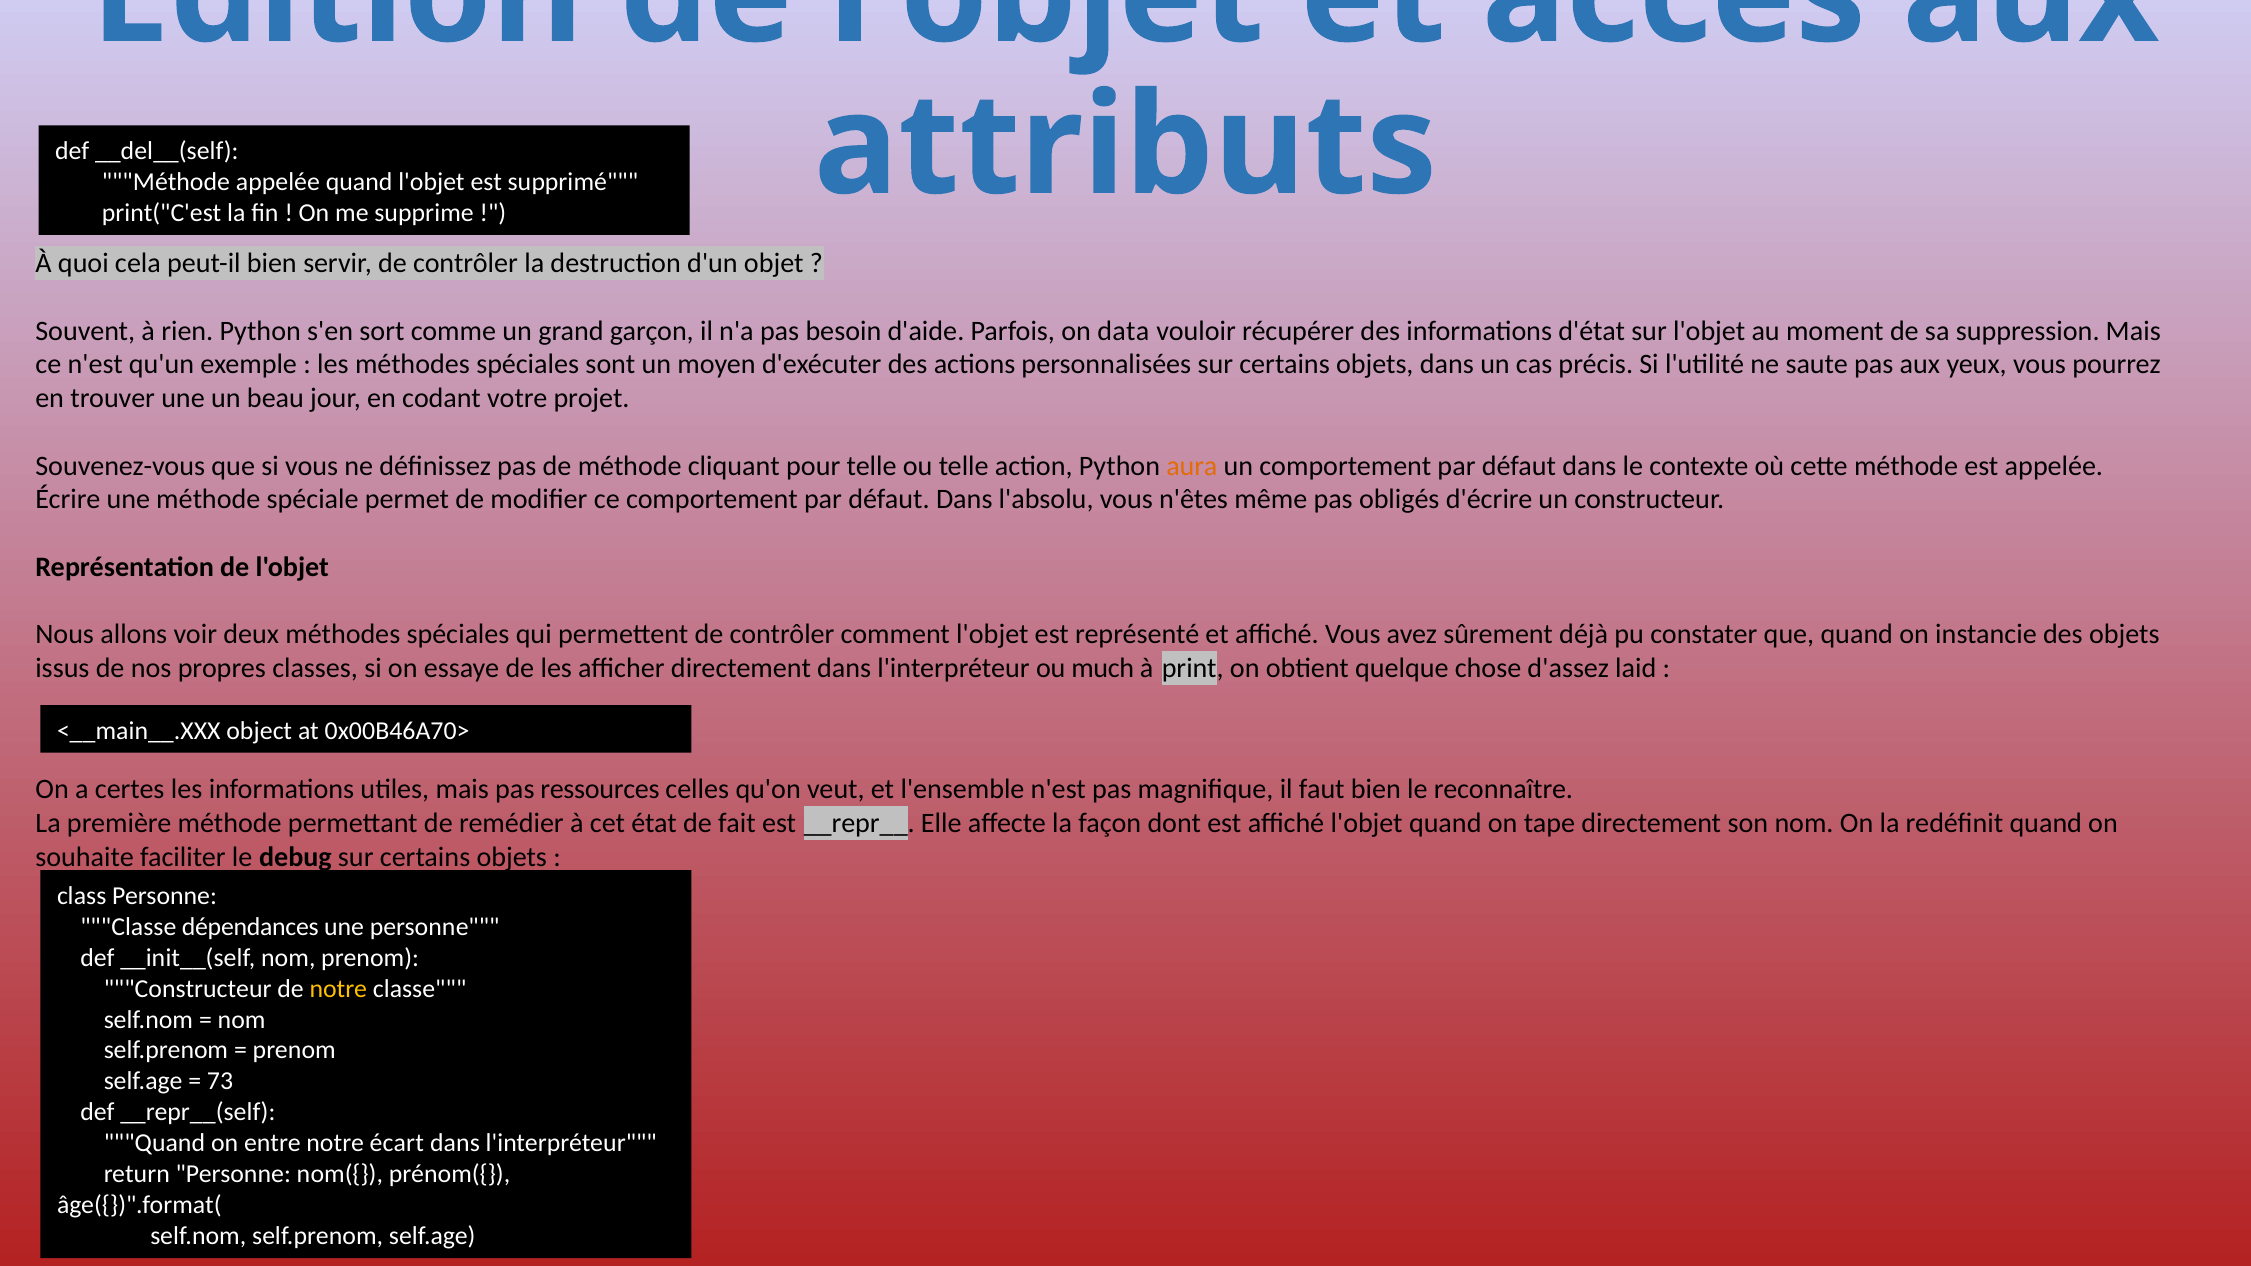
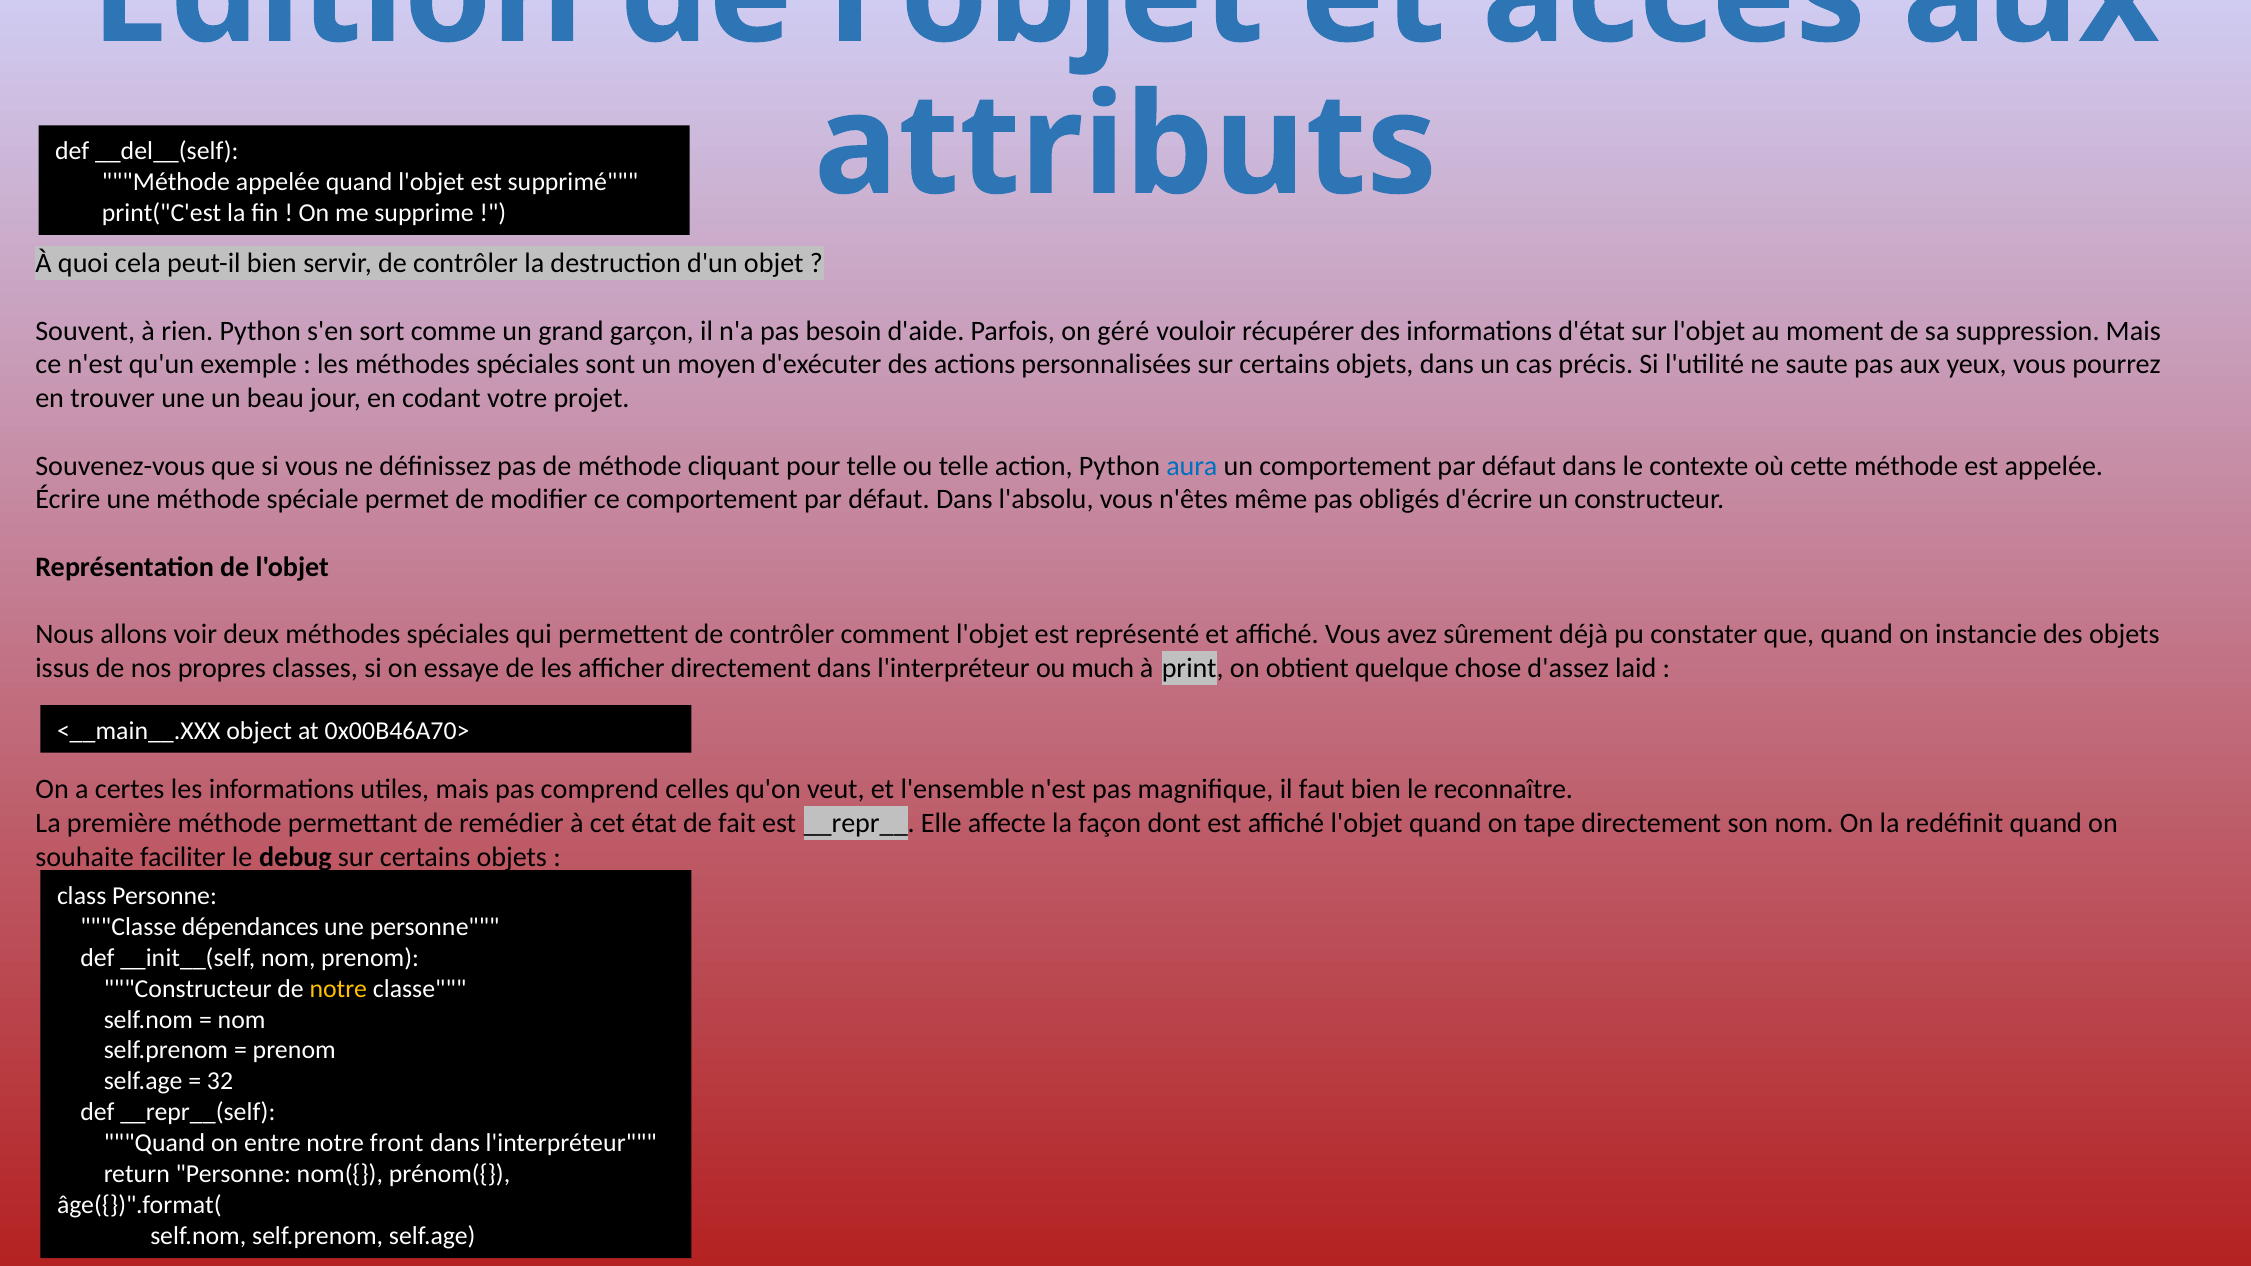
data: data -> géré (1123, 331)
aura colour: orange -> blue (1192, 466)
ressources: ressources -> comprend (600, 790)
73: 73 -> 32 (220, 1082)
écart: écart -> front (397, 1144)
